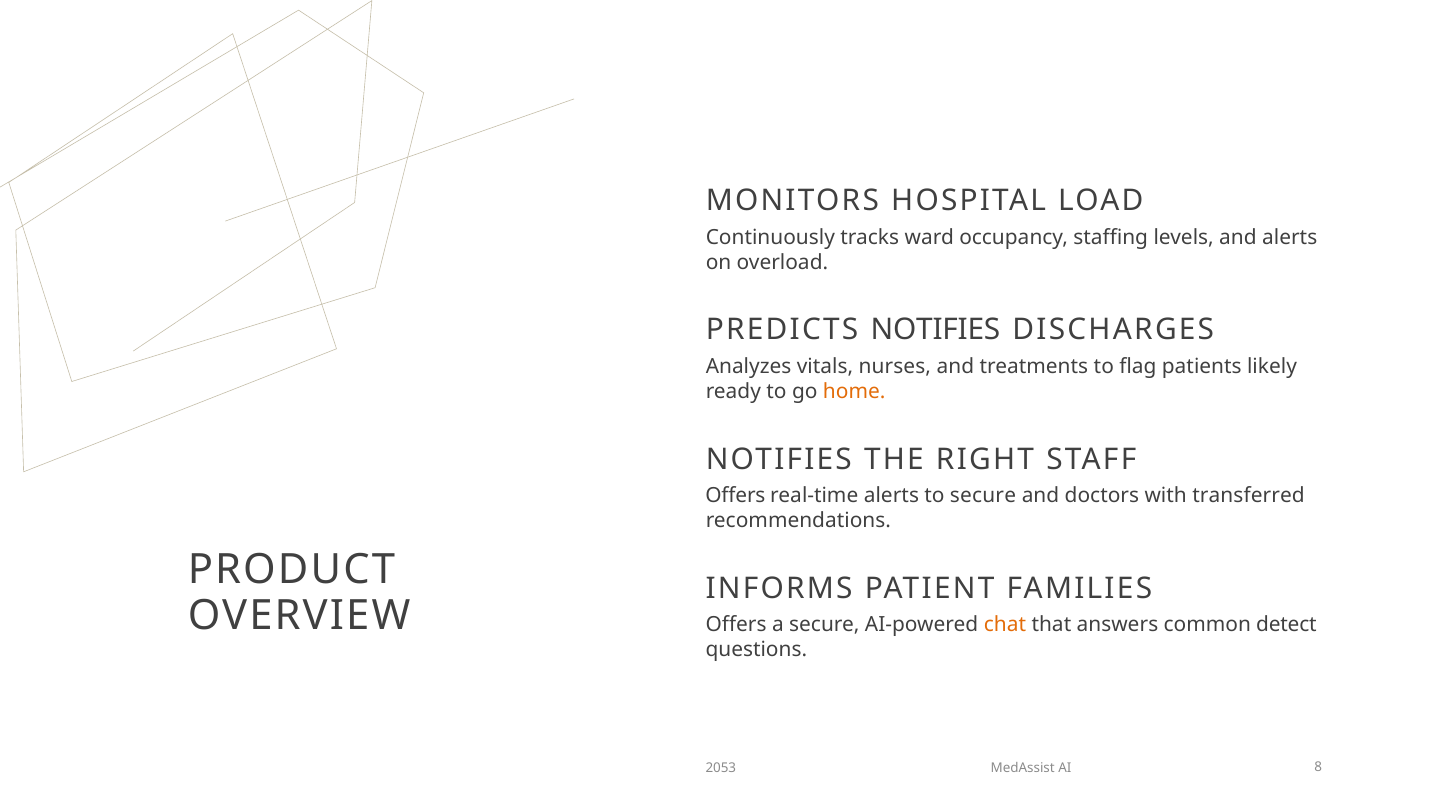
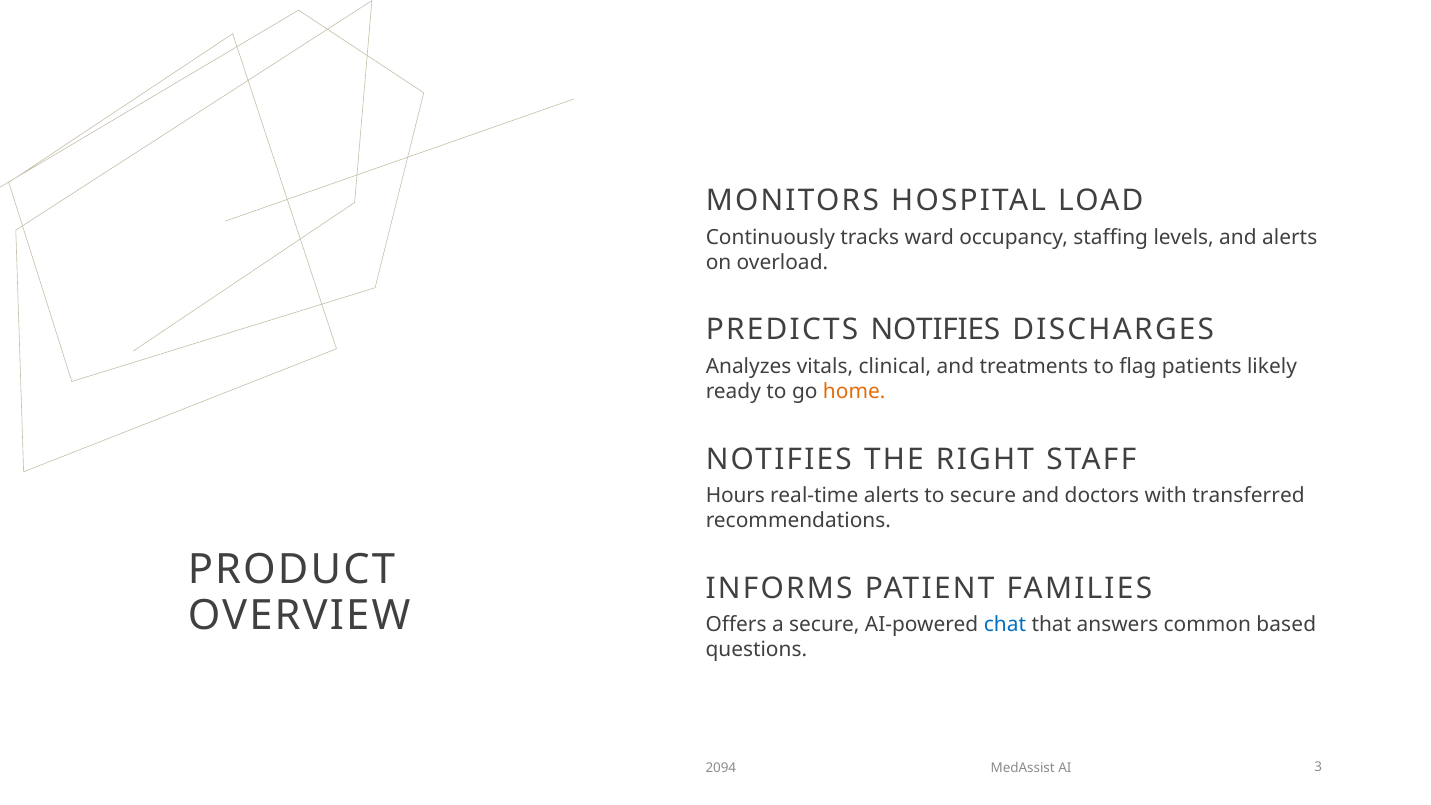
nurses: nurses -> clinical (895, 367)
Offers: Offers -> Hours (735, 496)
chat colour: orange -> blue (1005, 625)
detect: detect -> based (1286, 625)
2053: 2053 -> 2094 (721, 768)
8: 8 -> 3 (1318, 767)
